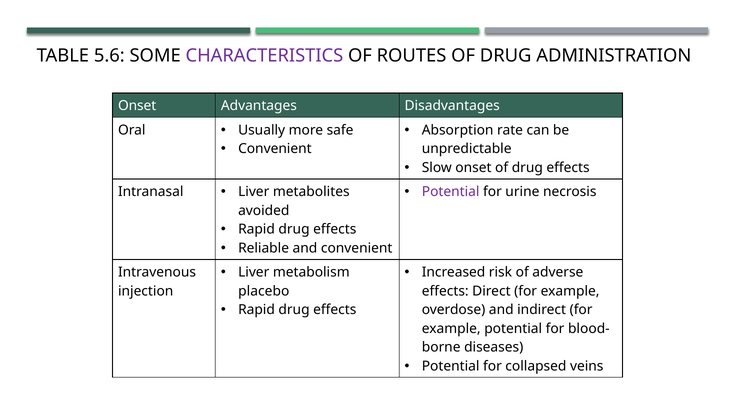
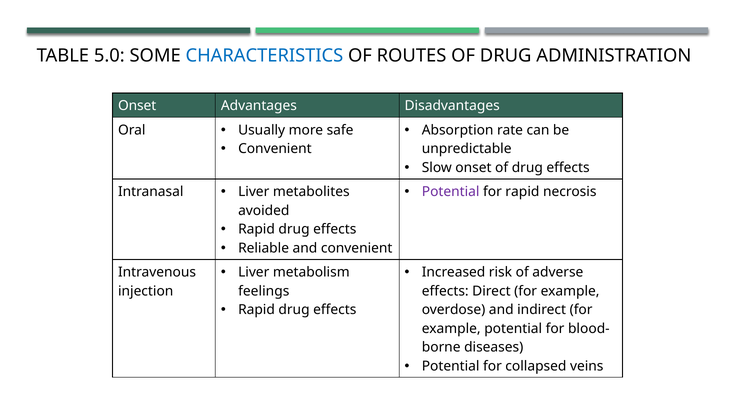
5.6: 5.6 -> 5.0 (109, 56)
CHARACTERISTICS colour: purple -> blue (264, 56)
for urine: urine -> rapid (522, 192)
placebo: placebo -> feelings (264, 291)
